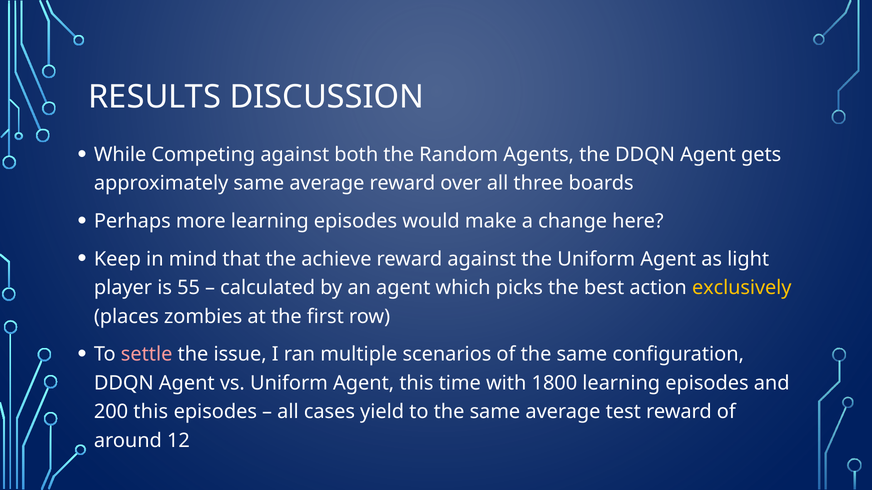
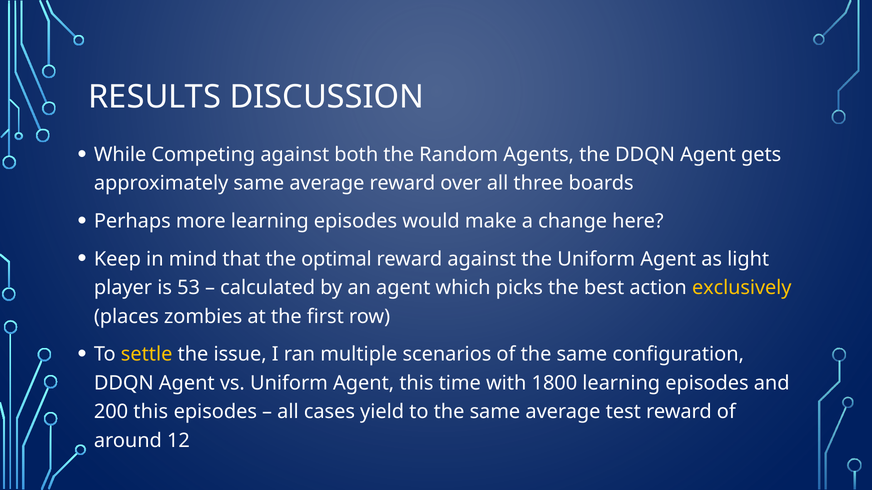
achieve: achieve -> optimal (336, 259)
55: 55 -> 53 (189, 288)
settle colour: pink -> yellow (147, 355)
